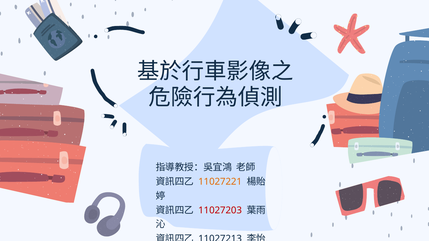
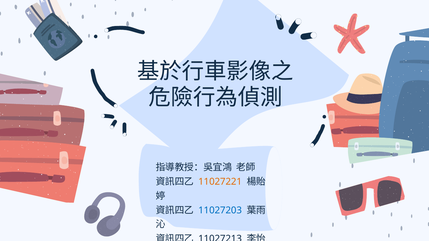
11027203 colour: red -> blue (220, 211)
